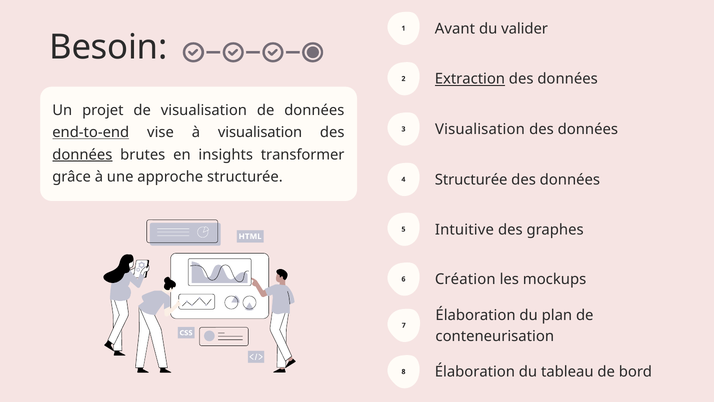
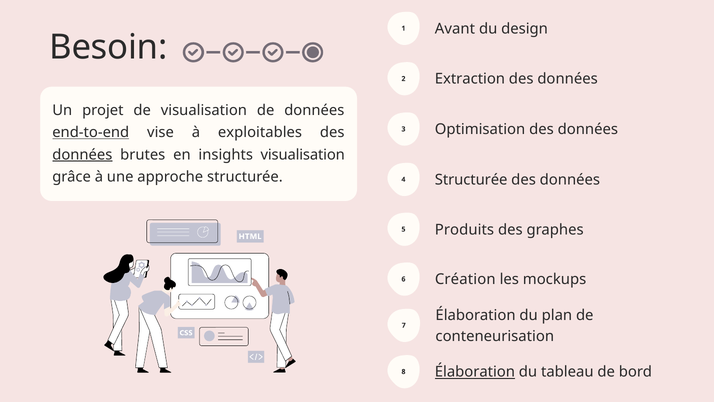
valider: valider -> design (525, 29)
Extraction underline: present -> none (470, 79)
Visualisation: Visualisation -> Optimisation (480, 129)
à visualisation: visualisation -> exploitables (260, 132)
insights transformer: transformer -> visualisation (303, 154)
Intuitive: Intuitive -> Produits (464, 229)
Élaboration underline: none -> present (475, 372)
